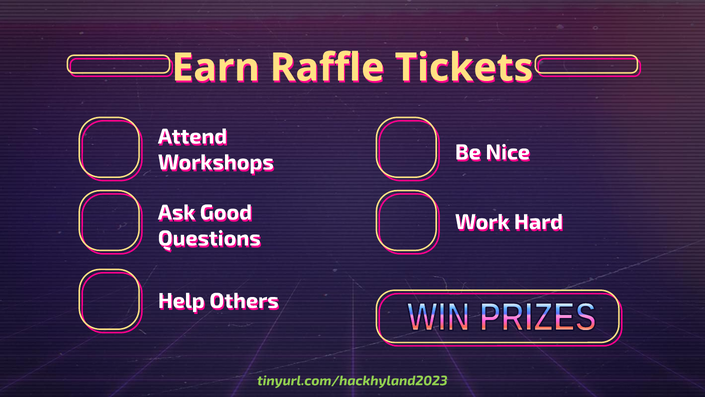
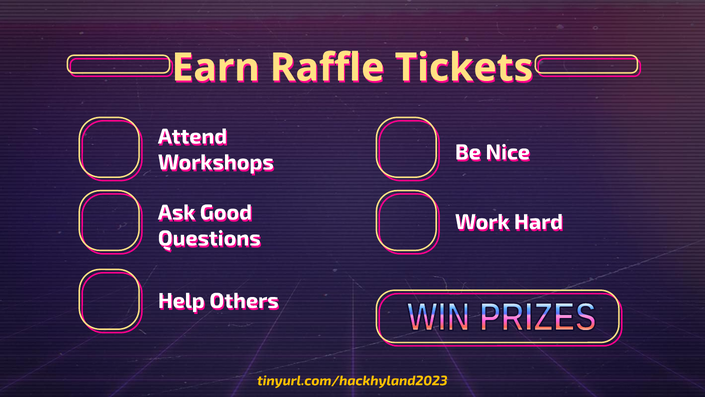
tinyurl.com/hackhyland2023 colour: light green -> yellow (352, 380)
